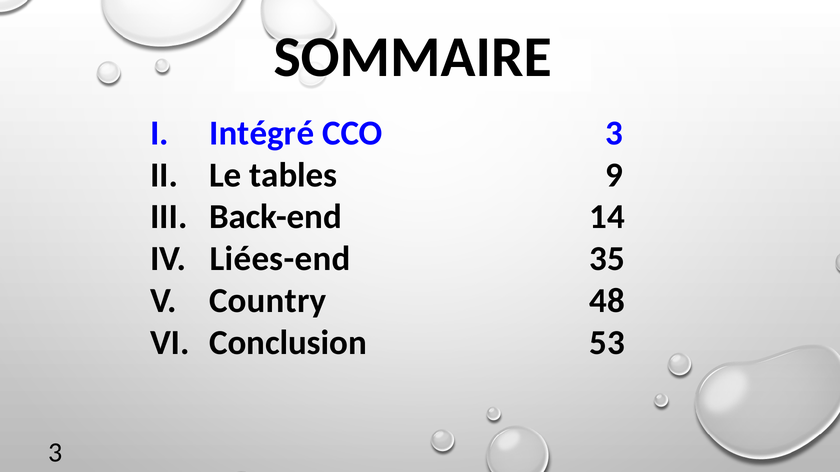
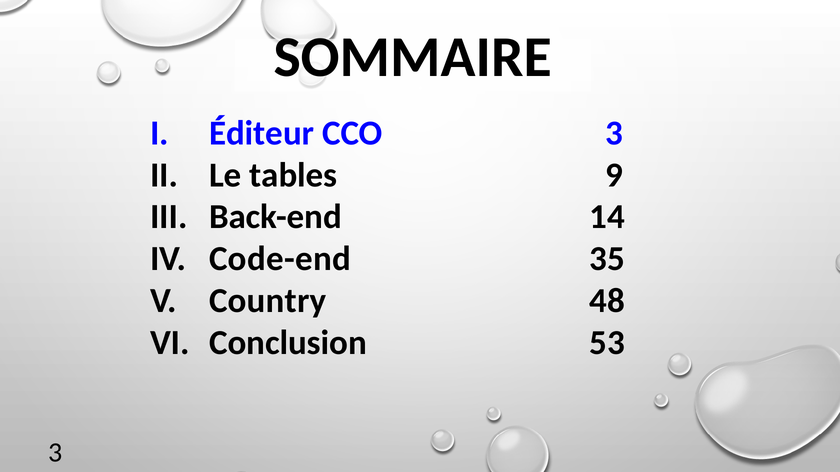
Intégré: Intégré -> Éditeur (262, 133)
Liées-end: Liées-end -> Code-end (280, 259)
